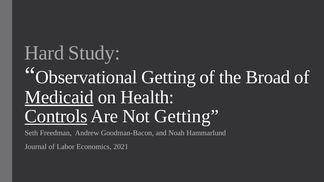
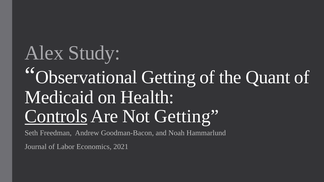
Hard: Hard -> Alex (44, 53)
Broad: Broad -> Quant (268, 77)
Medicaid underline: present -> none (59, 98)
